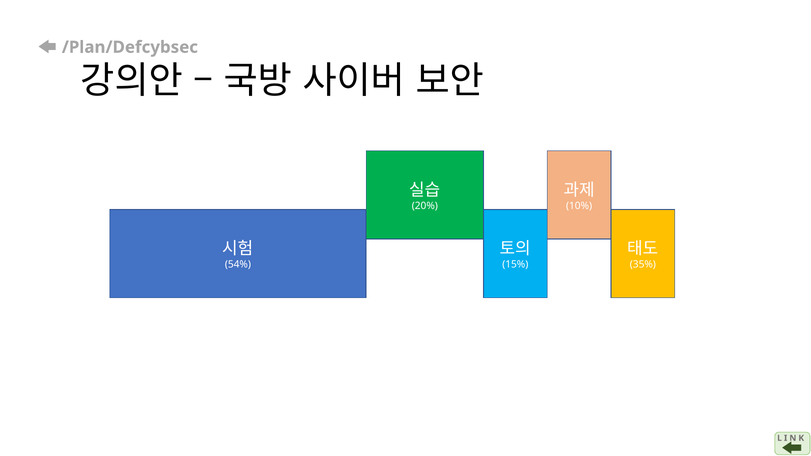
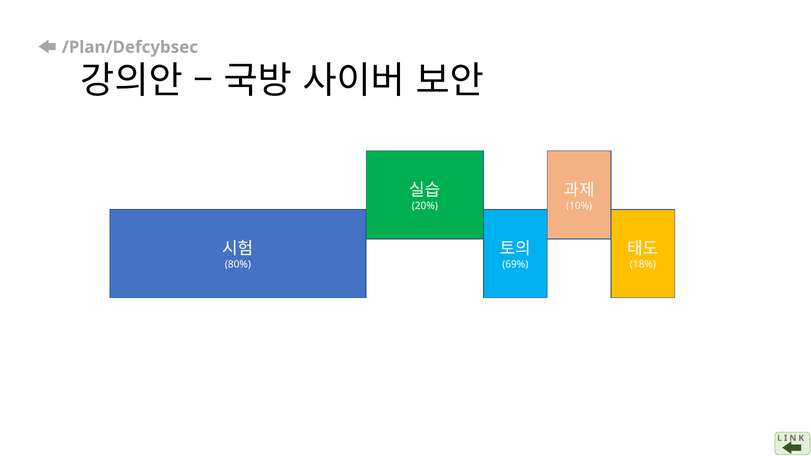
54%: 54% -> 80% (238, 265)
15%: 15% -> 69% (515, 265)
35%: 35% -> 18% (643, 265)
